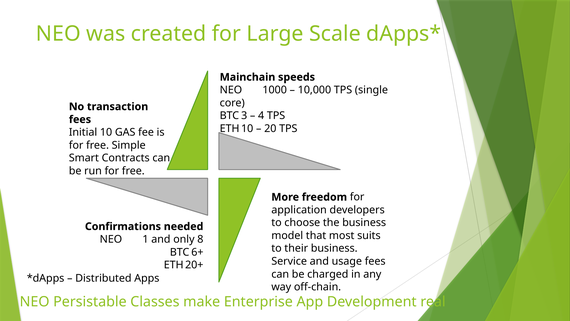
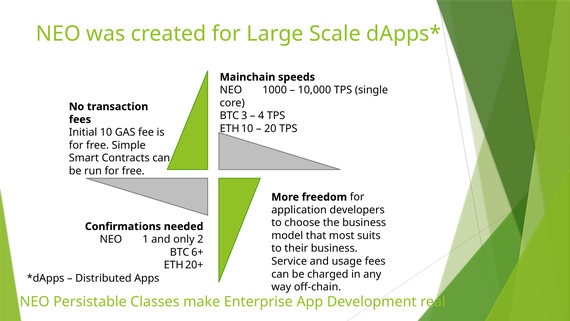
8: 8 -> 2 (200, 239)
